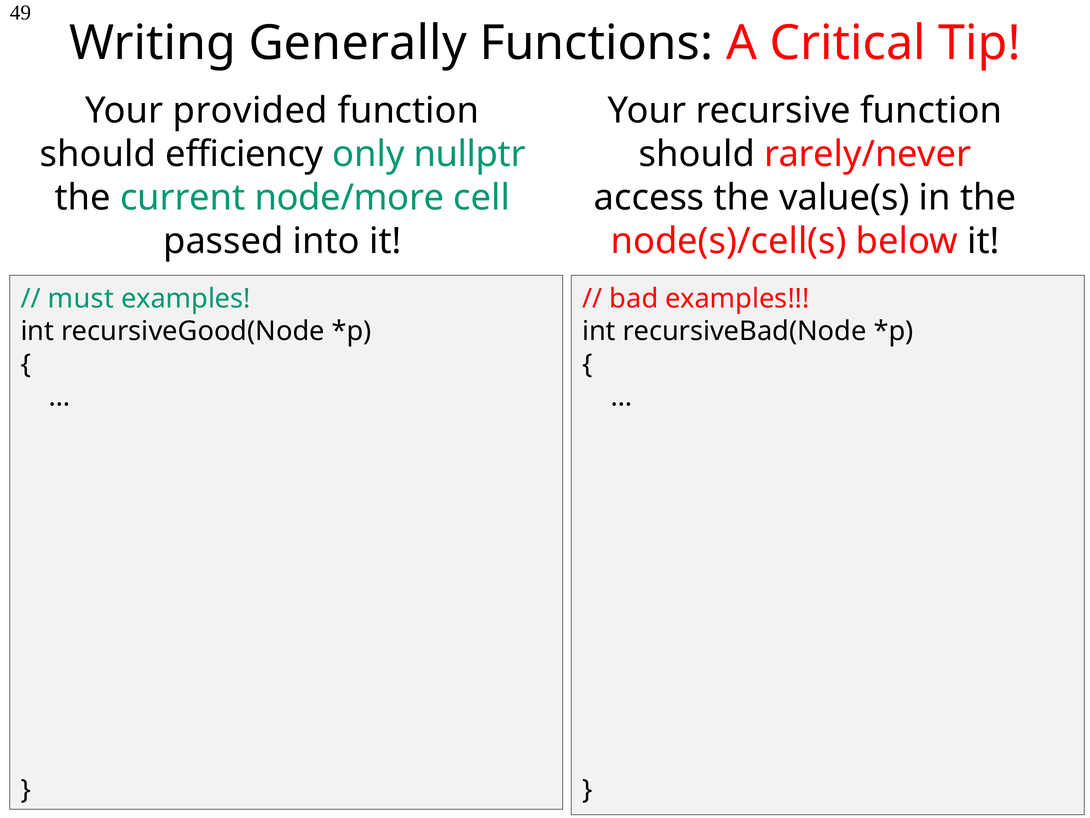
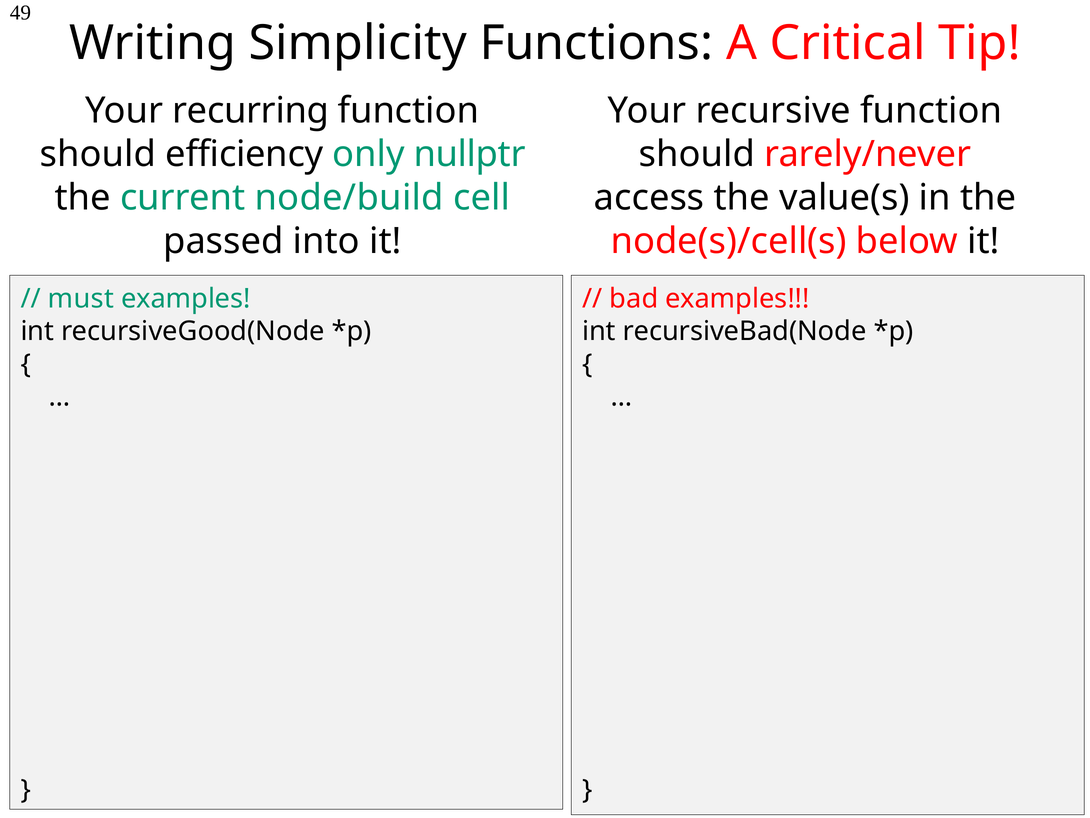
Generally: Generally -> Simplicity (358, 43)
provided: provided -> recurring (251, 110)
node/more: node/more -> node/build (349, 198)
